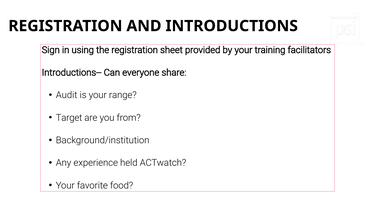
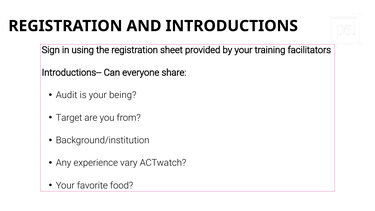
range: range -> being (123, 95)
held: held -> vary (129, 163)
